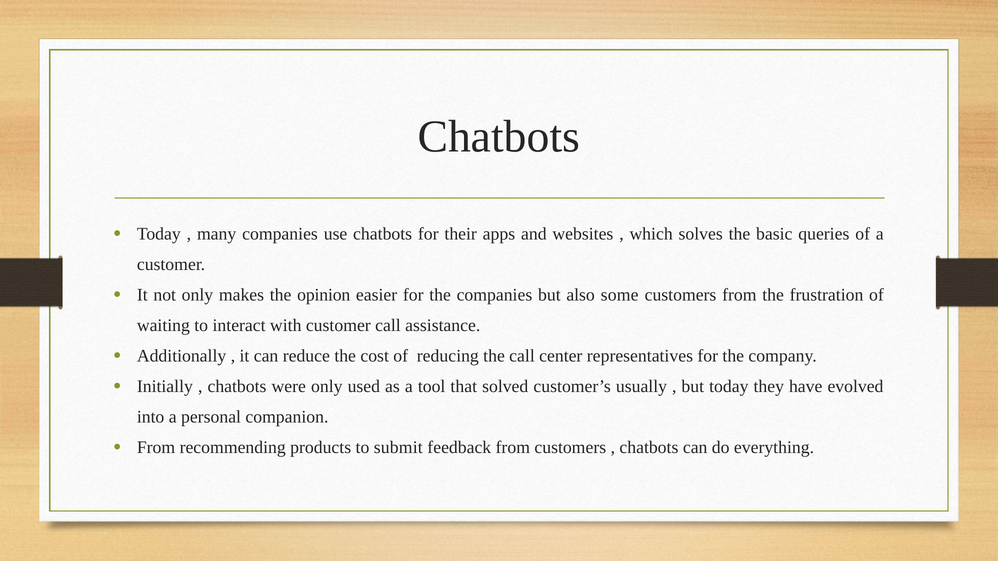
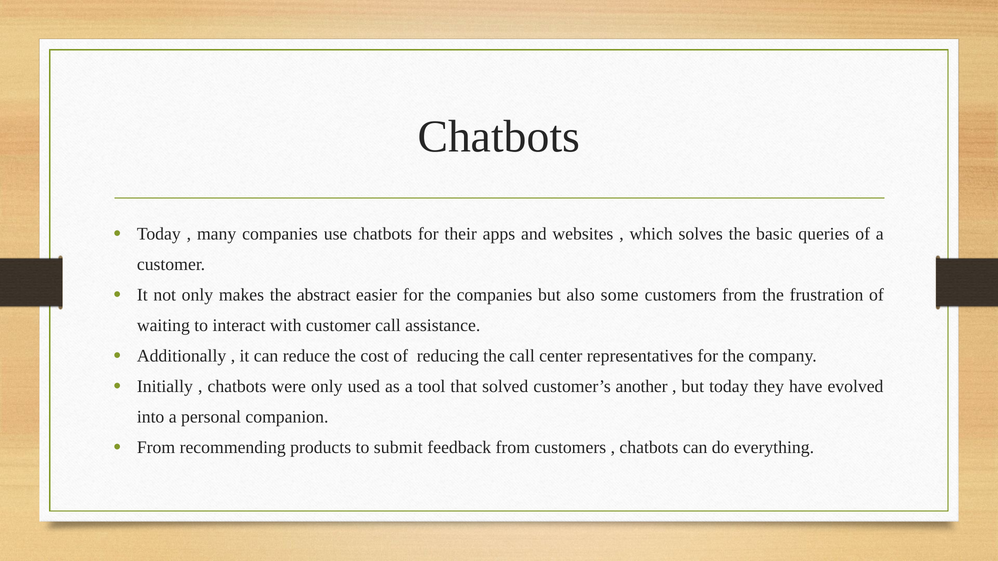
opinion: opinion -> abstract (324, 295)
usually: usually -> another (642, 387)
